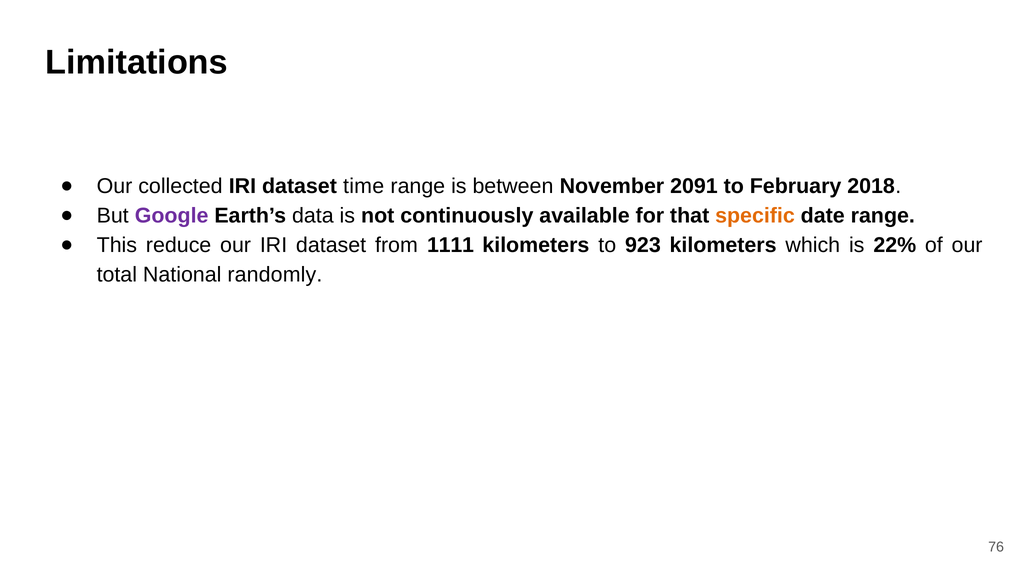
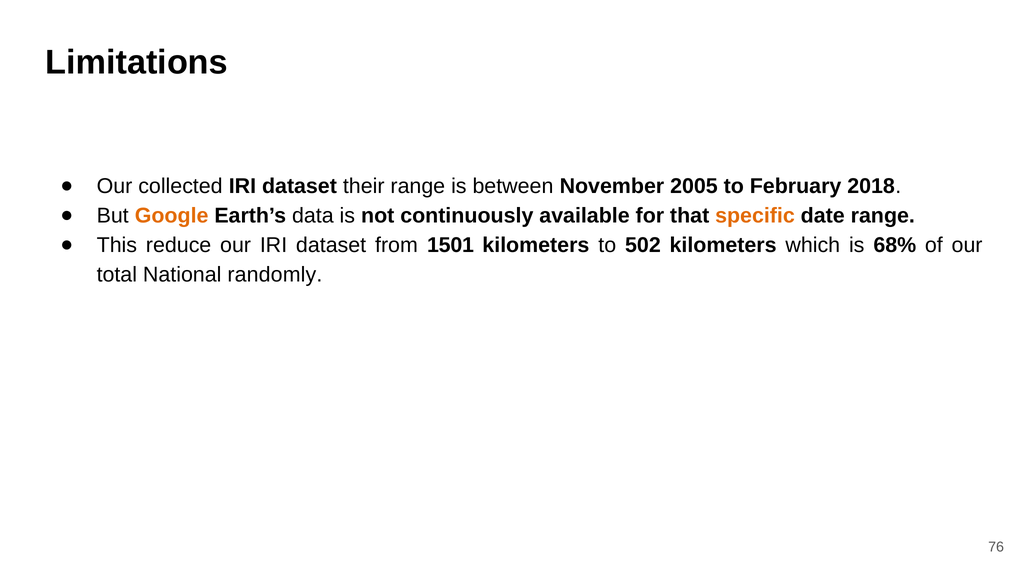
time: time -> their (364, 186)
2091: 2091 -> 2005 (694, 186)
Google colour: purple -> orange (172, 216)
1111: 1111 -> 1501 (450, 245)
923: 923 -> 502 (643, 245)
22%: 22% -> 68% (895, 245)
